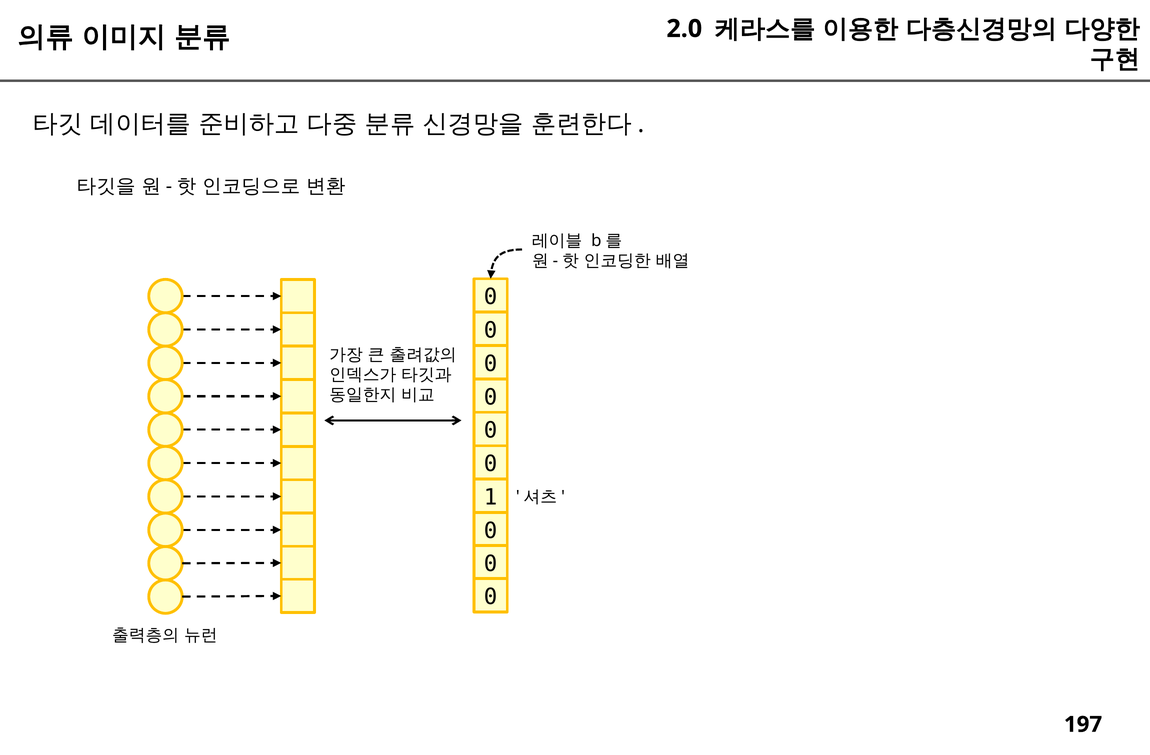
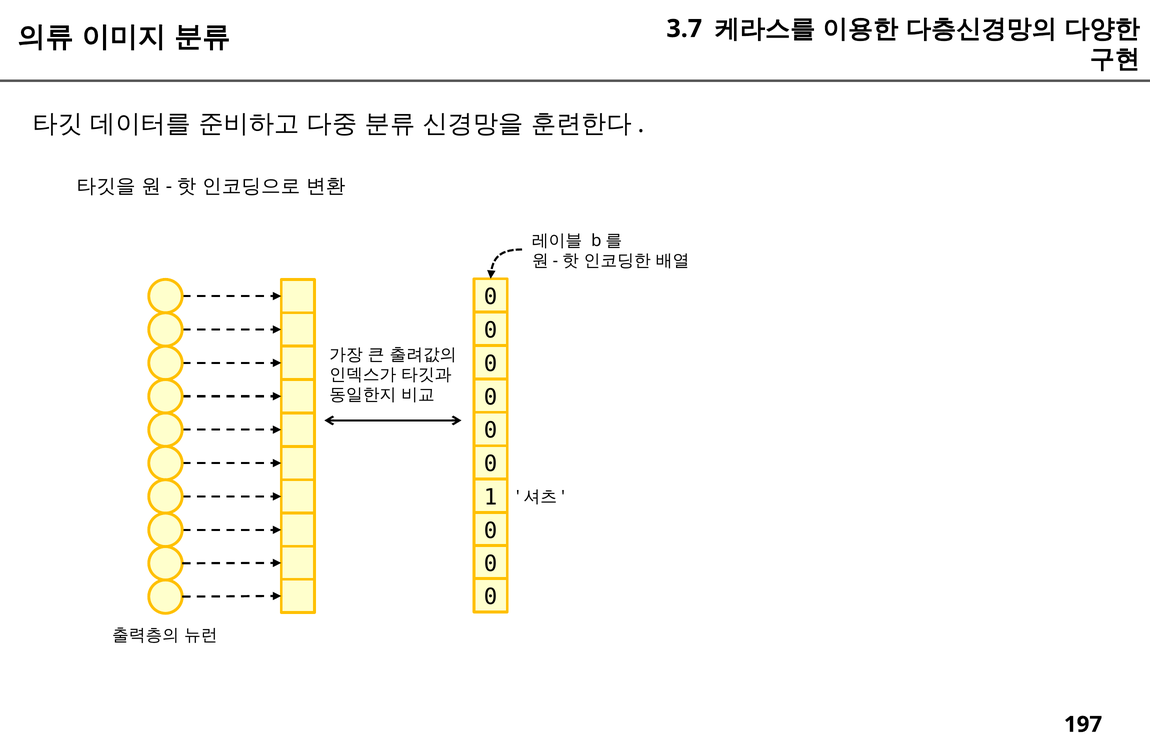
2.0: 2.0 -> 3.7 (684, 29)
